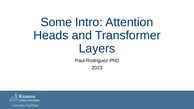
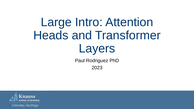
Some: Some -> Large (56, 22)
